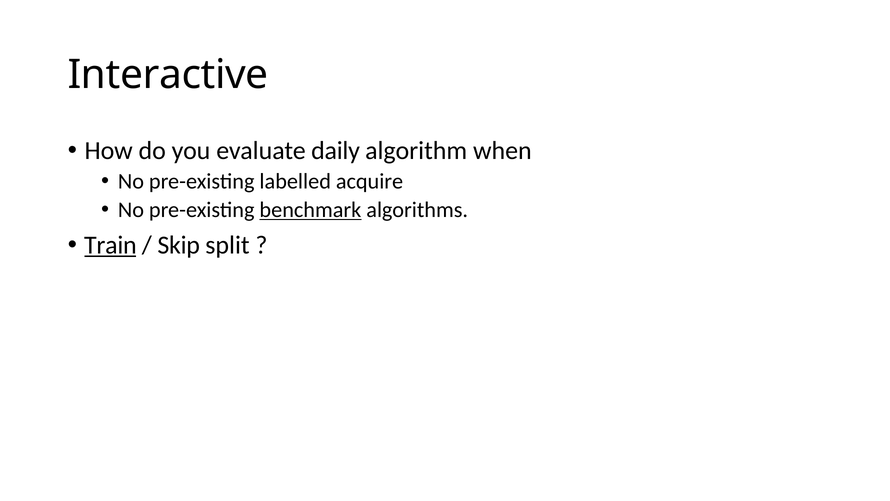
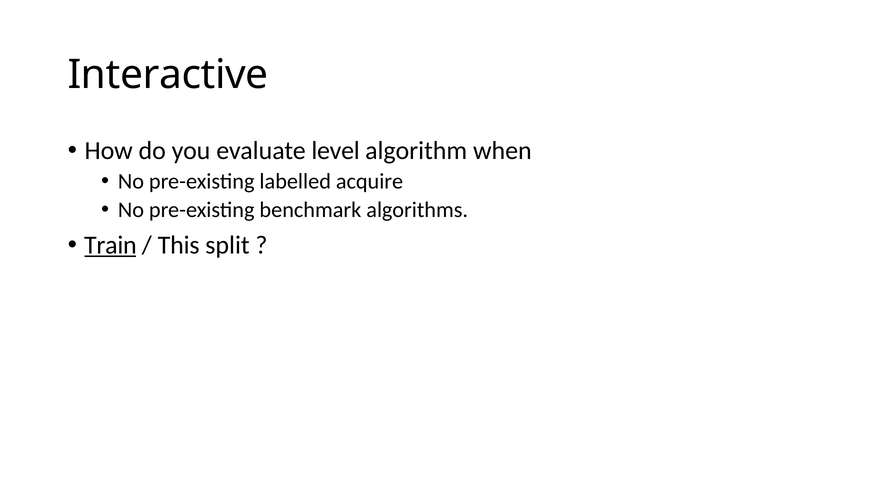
daily: daily -> level (336, 150)
benchmark underline: present -> none (310, 210)
Skip: Skip -> This (179, 245)
